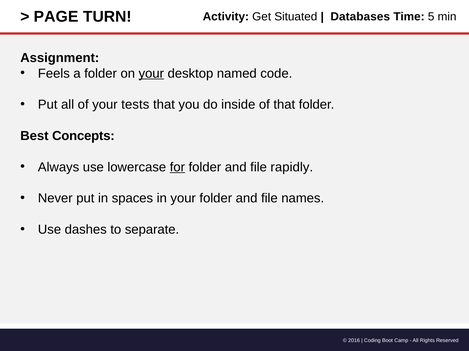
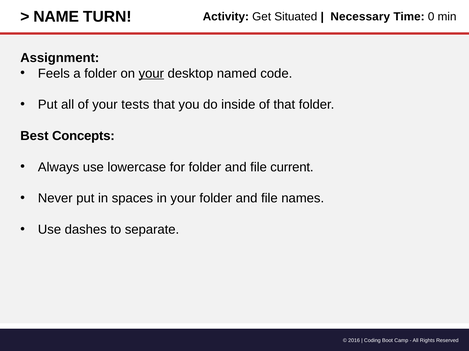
PAGE: PAGE -> NAME (56, 17)
Databases: Databases -> Necessary (360, 17)
5: 5 -> 0 (431, 17)
for underline: present -> none (177, 167)
rapidly: rapidly -> current (292, 167)
